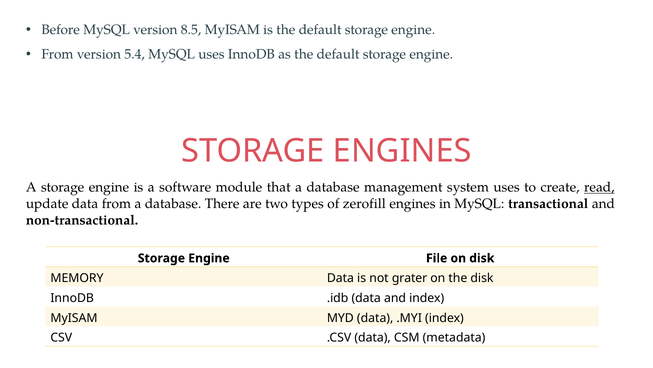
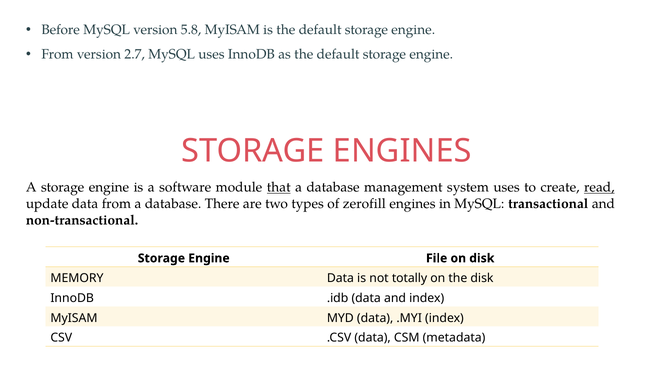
8.5: 8.5 -> 5.8 (191, 30)
5.4: 5.4 -> 2.7 (135, 54)
that underline: none -> present (279, 187)
grater: grater -> totally (410, 278)
